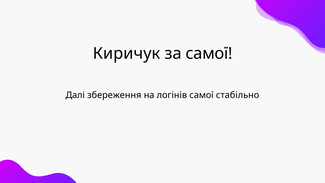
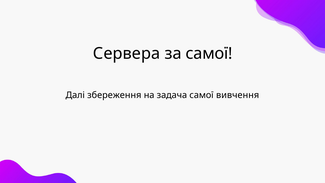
Киричук: Киричук -> Сервера (127, 54)
логінів: логінів -> задача (172, 95)
стабільно: стабільно -> вивчення (238, 95)
